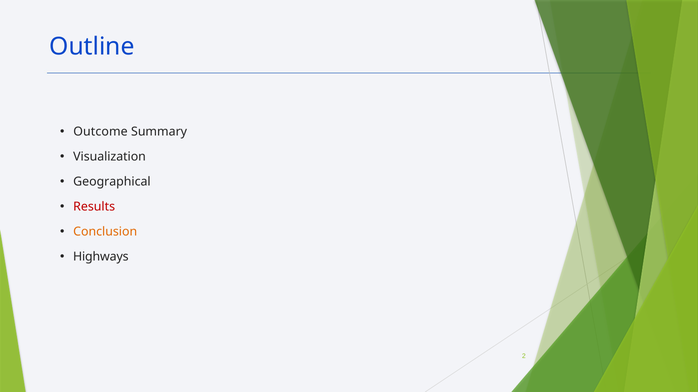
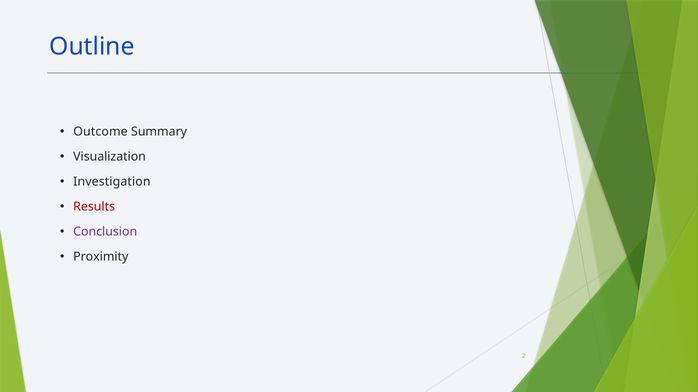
Geographical: Geographical -> Investigation (112, 182)
Conclusion colour: orange -> purple (105, 232)
Highways: Highways -> Proximity (101, 257)
